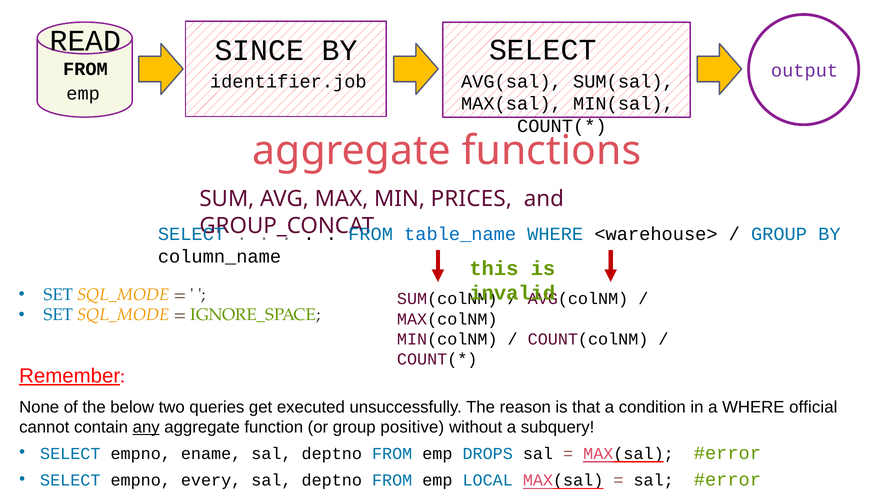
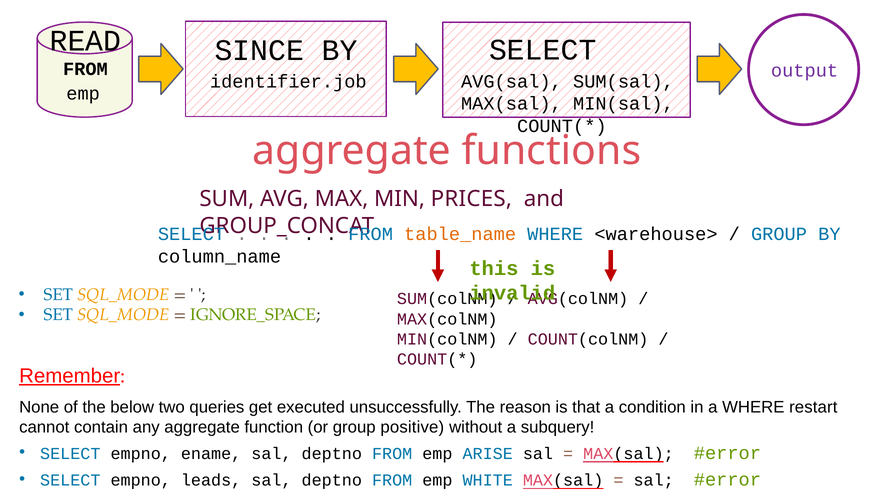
table_name colour: blue -> orange (460, 234)
official: official -> restart (813, 407)
any underline: present -> none (146, 427)
DROPS: DROPS -> ARISE (488, 453)
every: every -> leads (211, 480)
LOCAL: LOCAL -> WHITE (488, 480)
